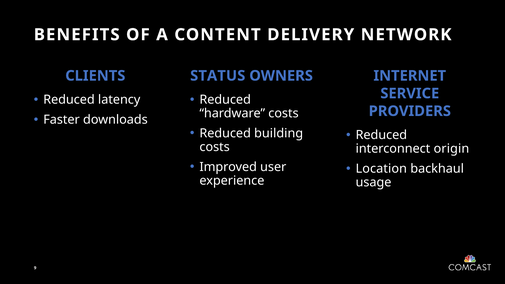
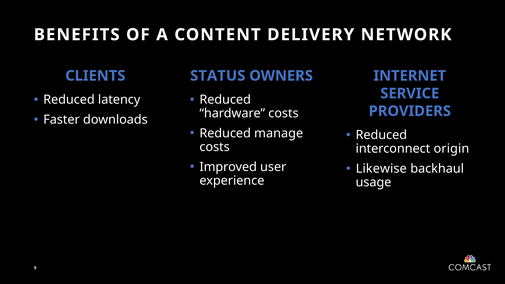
building: building -> manage (279, 133)
Location: Location -> Likewise (381, 169)
